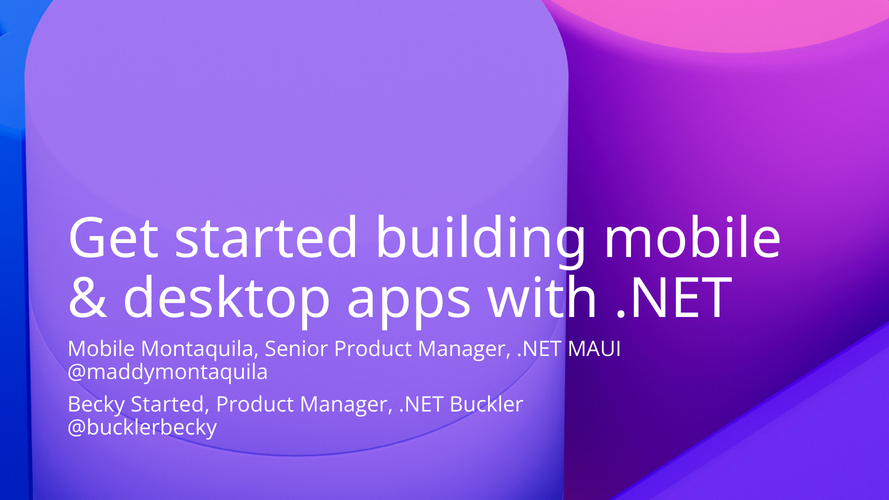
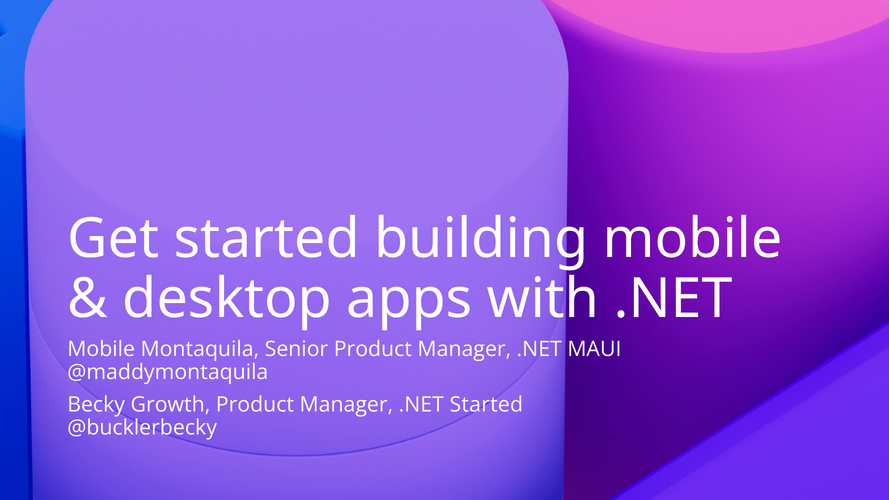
Becky Started: Started -> Growth (170, 405)
.NET Buckler: Buckler -> Started (486, 405)
